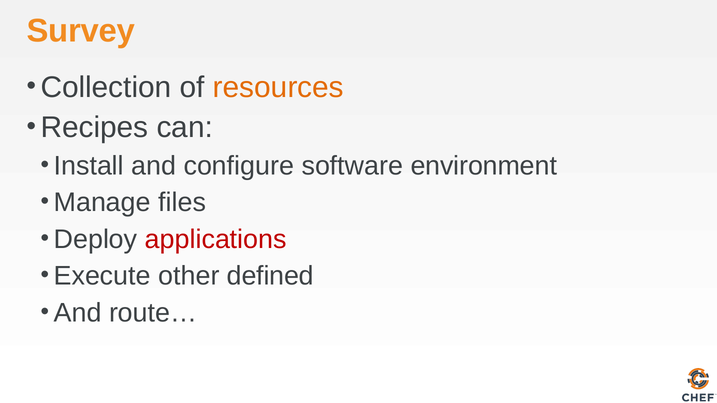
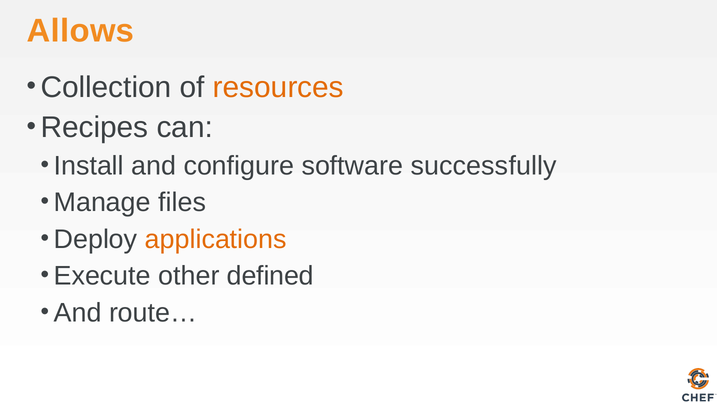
Survey: Survey -> Allows (81, 31)
environment: environment -> successfully (484, 166)
applications colour: red -> orange (216, 239)
